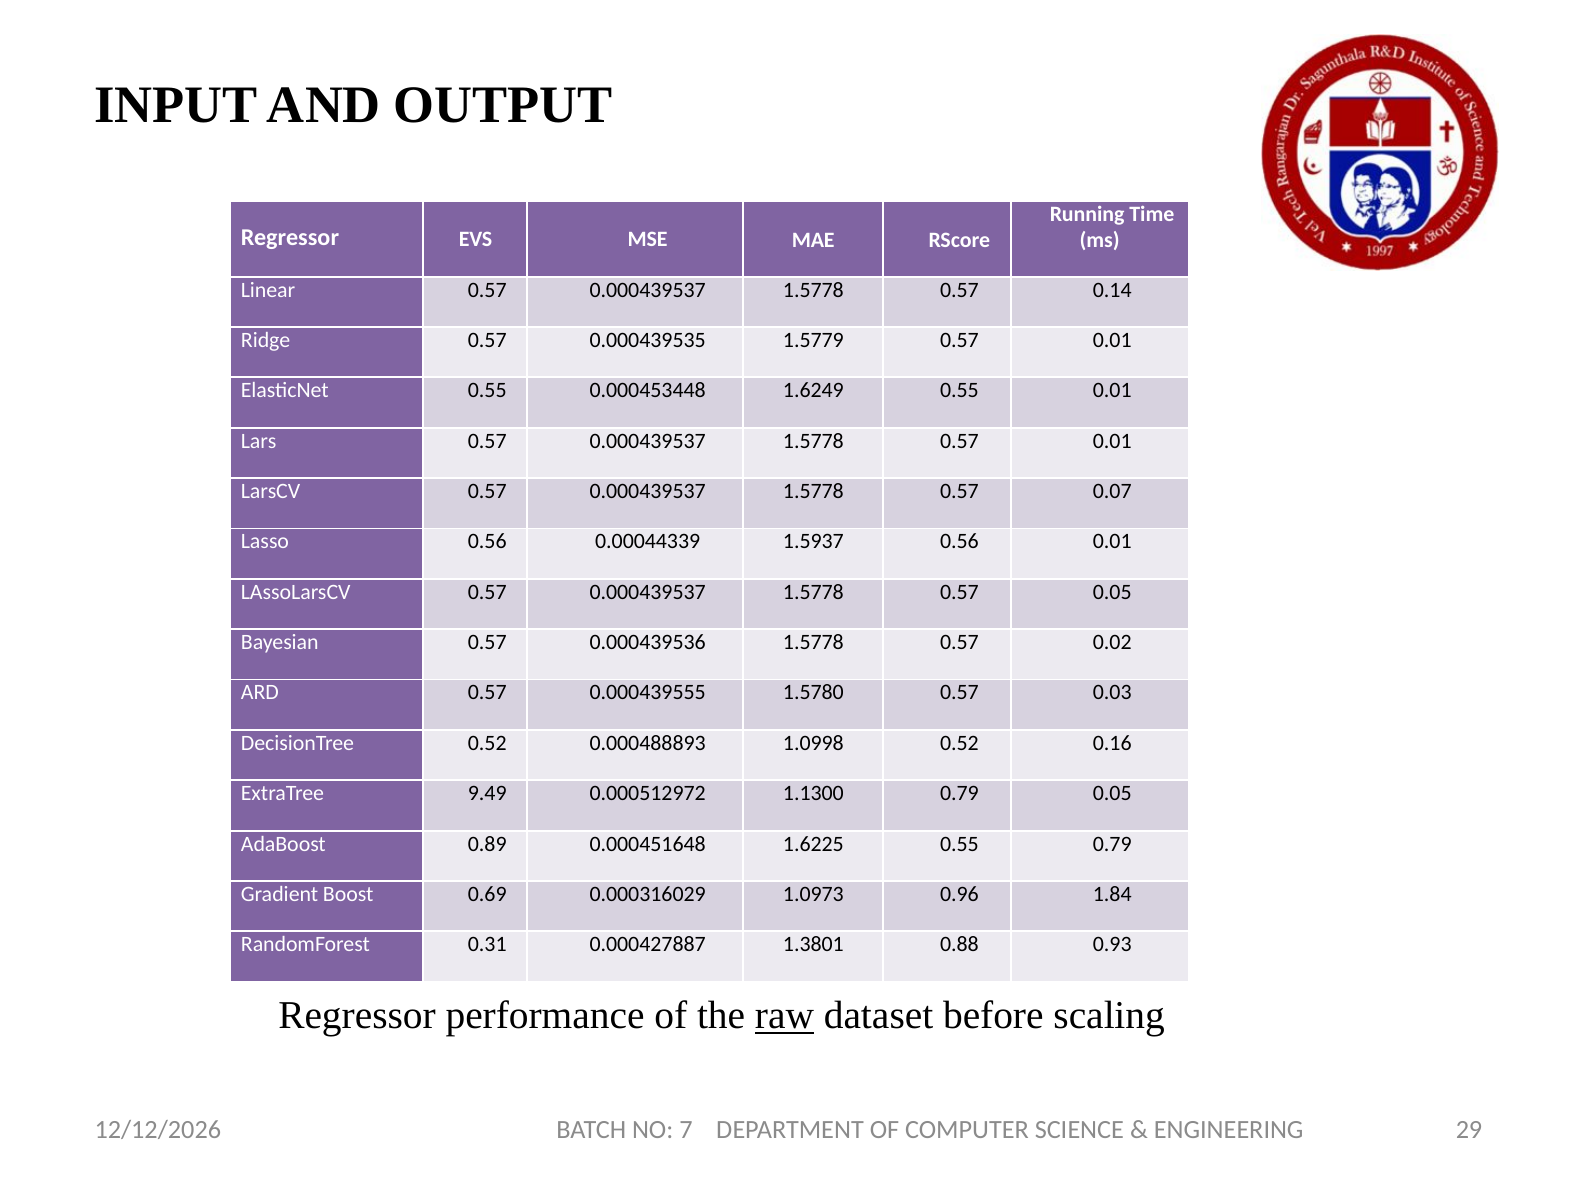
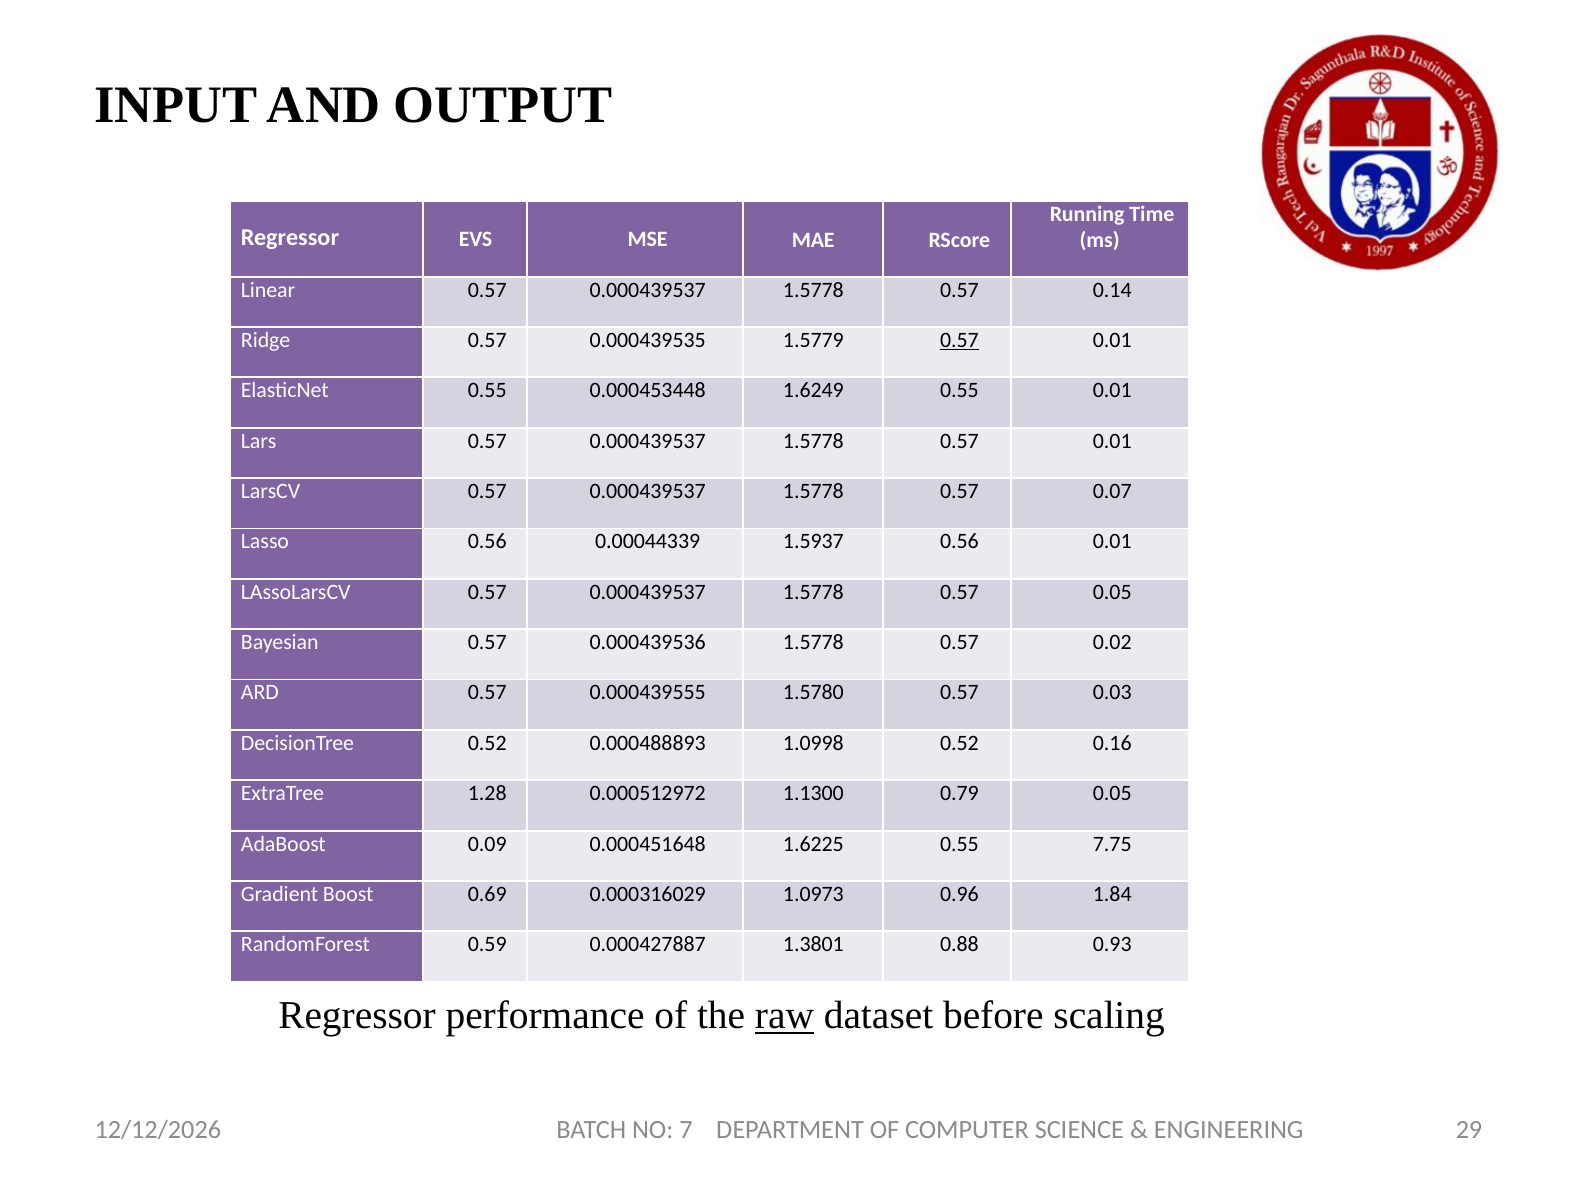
0.57 underline: none -> present (959, 340)
9.49: 9.49 -> 1.28 (487, 793)
0.89: 0.89 -> 0.09 (487, 844)
0.55 0.79: 0.79 -> 7.75 (1112, 844)
0.31: 0.31 -> 0.59 (487, 944)
